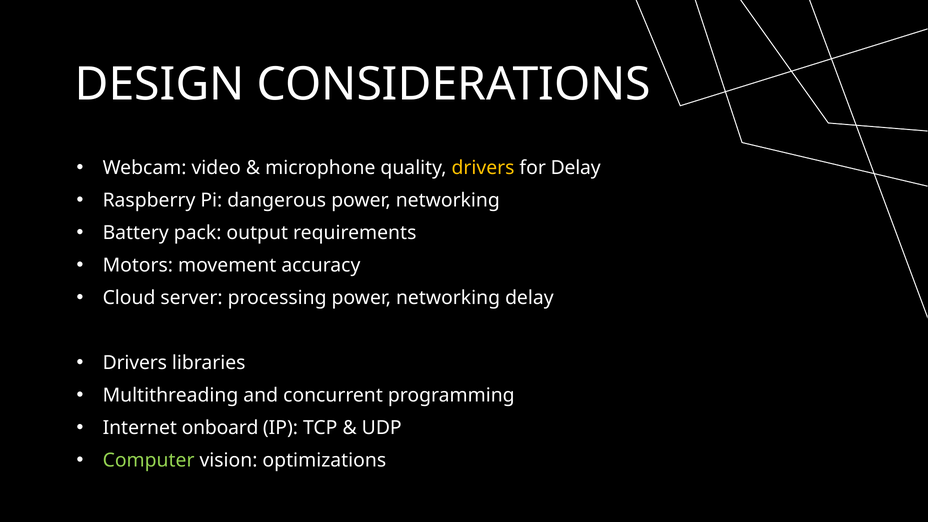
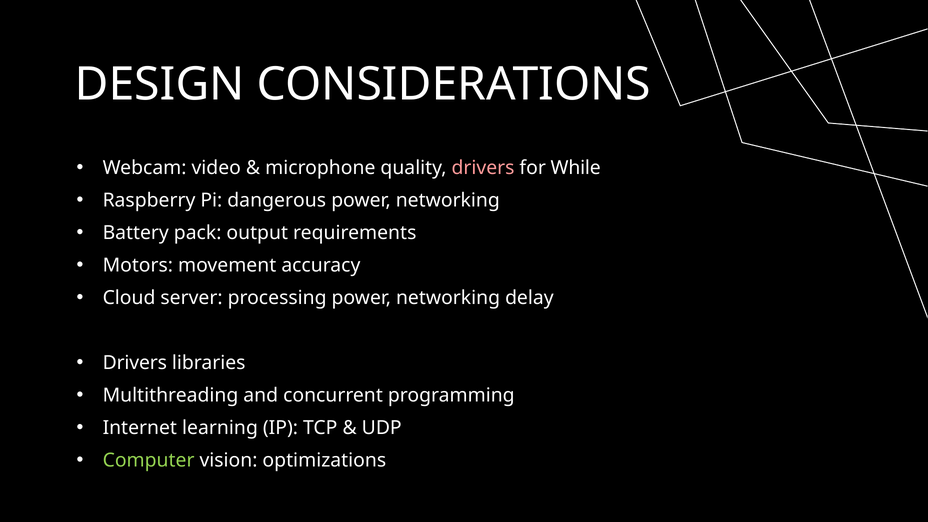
drivers colour: yellow -> pink (483, 168)
for Delay: Delay -> While (576, 168)
onboard: onboard -> learning (220, 428)
